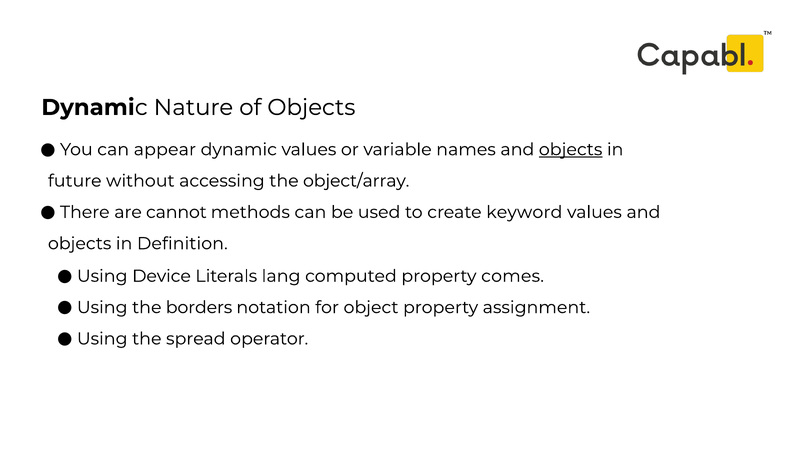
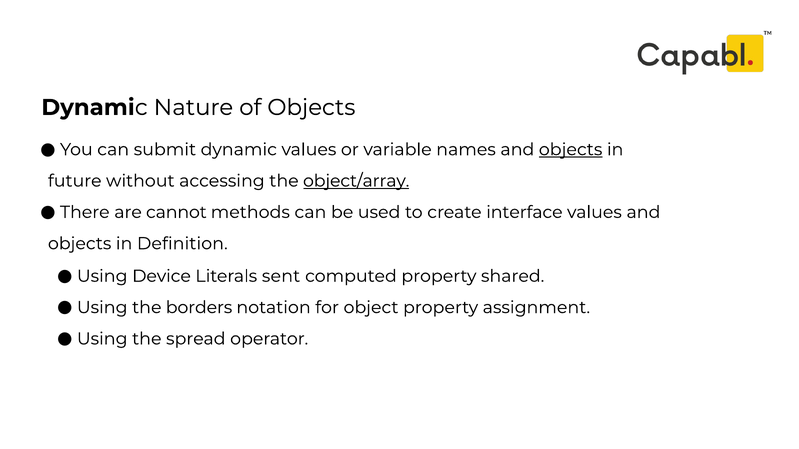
appear: appear -> submit (165, 150)
object/array underline: none -> present (356, 181)
keyword: keyword -> interface (524, 212)
lang: lang -> sent (281, 276)
comes: comes -> shared (513, 276)
